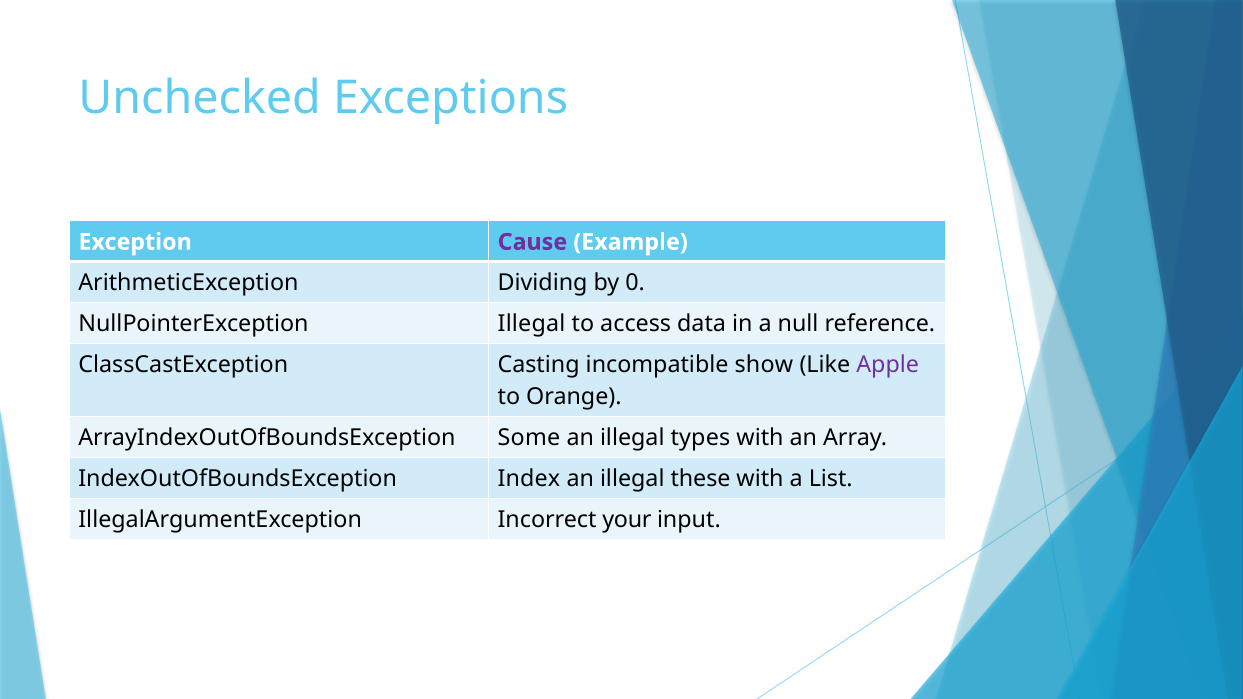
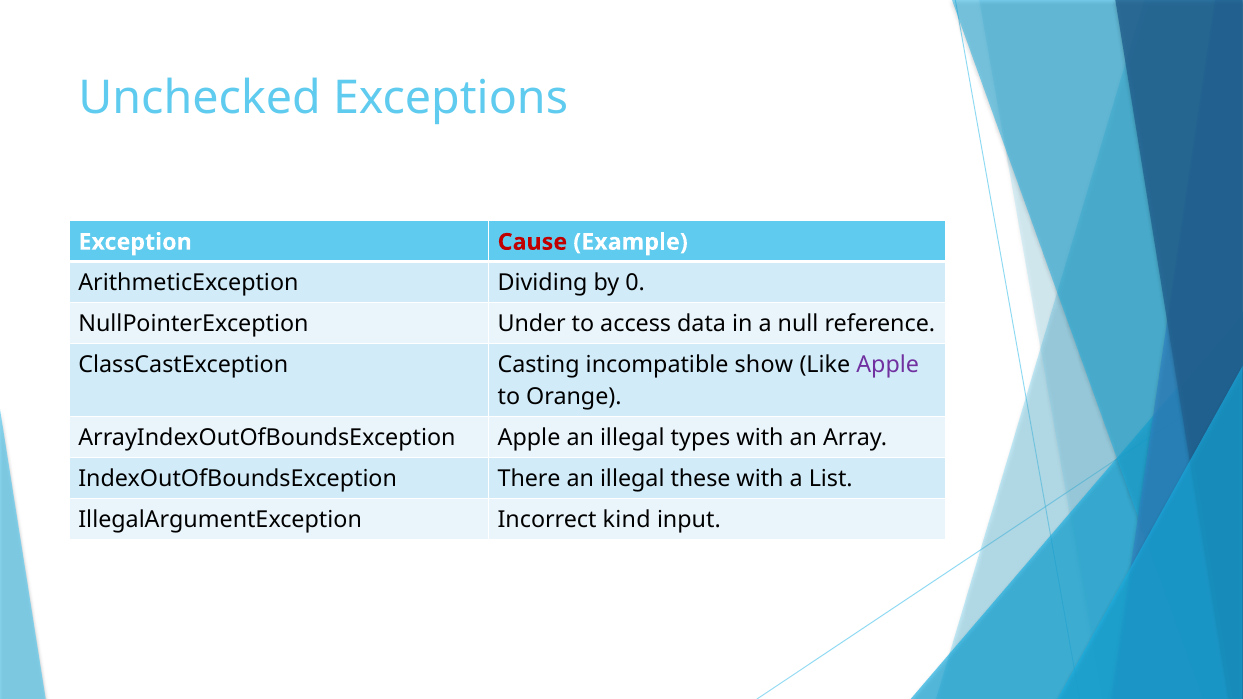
Cause colour: purple -> red (532, 242)
NullPointerException Illegal: Illegal -> Under (532, 324)
ArrayIndexOutOfBoundsException Some: Some -> Apple (529, 438)
Index: Index -> There (529, 479)
your: your -> kind (627, 520)
